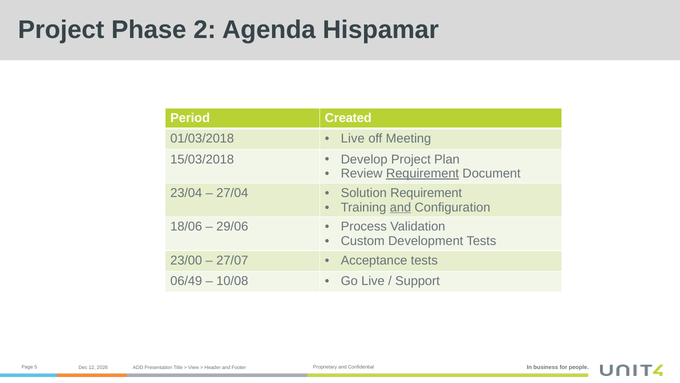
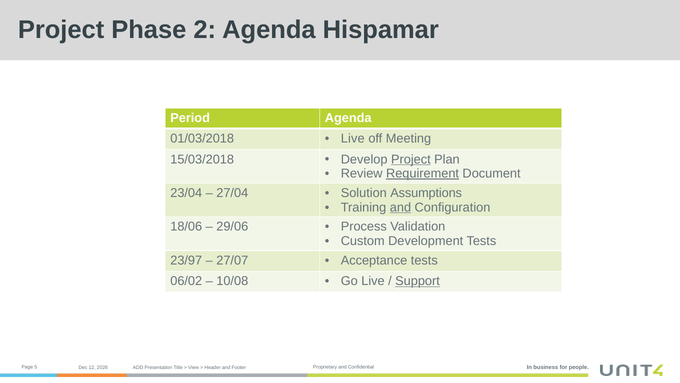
Period Created: Created -> Agenda (348, 118)
Project underline: none -> present (411, 159)
Solution Requirement: Requirement -> Assumptions (426, 193)
23/00: 23/00 -> 23/97 (186, 260)
06/49: 06/49 -> 06/02 (186, 281)
Support underline: none -> present (418, 281)
